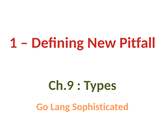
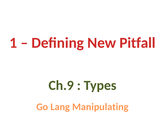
Sophisticated: Sophisticated -> Manipulating (100, 107)
